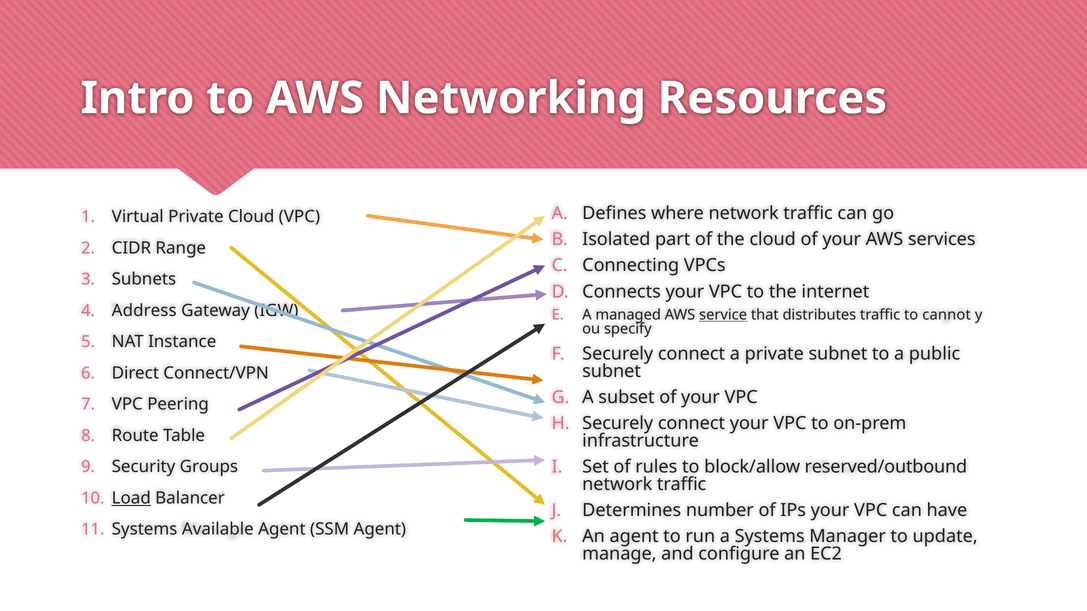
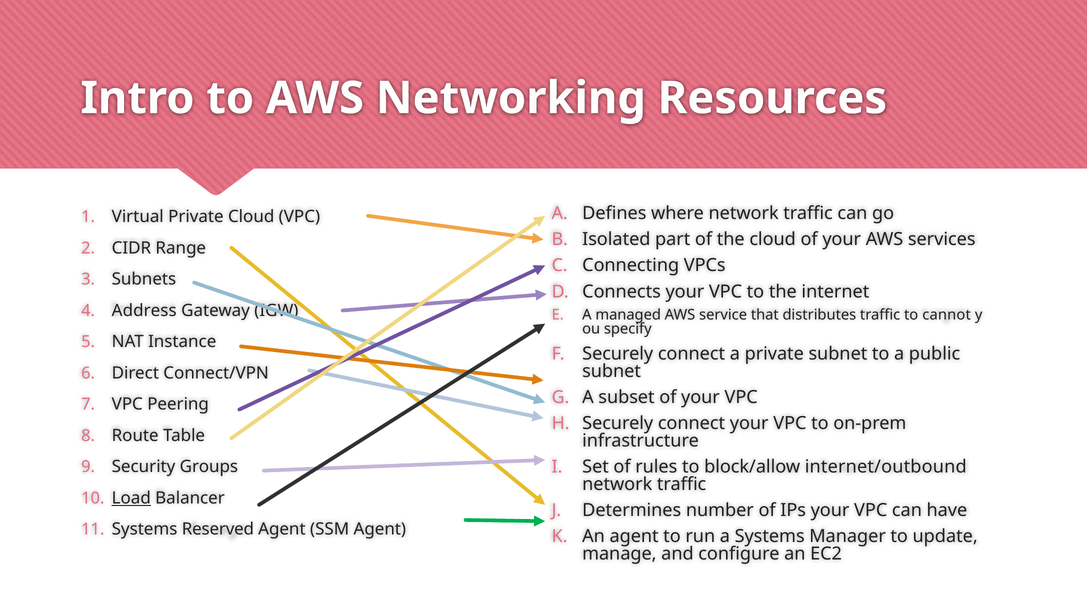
service underline: present -> none (723, 315)
reserved/outbound: reserved/outbound -> internet/outbound (886, 467)
Available: Available -> Reserved (218, 530)
